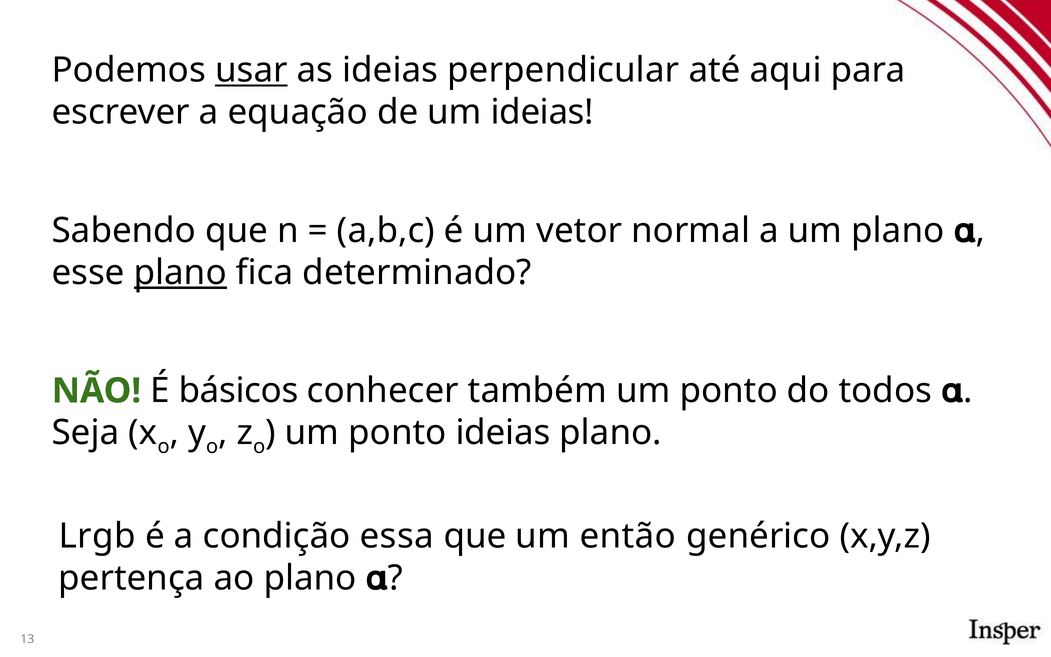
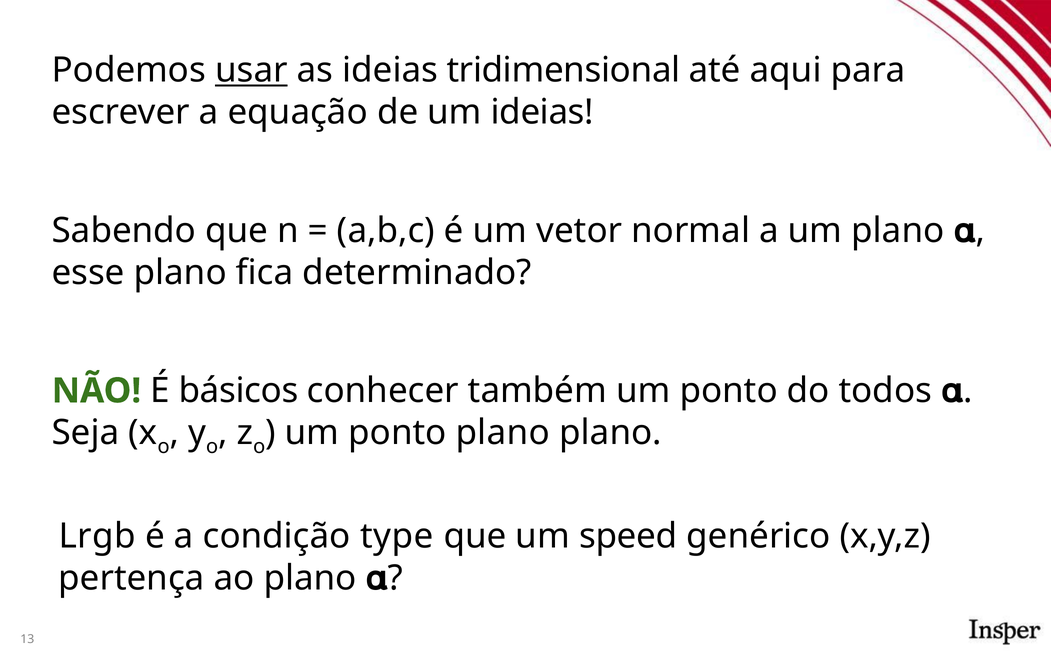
perpendicular: perpendicular -> tridimensional (563, 70)
plano underline: present -> none (180, 273)
ponto ideias: ideias -> plano (503, 433)
essa: essa -> type (397, 536)
então: então -> speed (628, 536)
